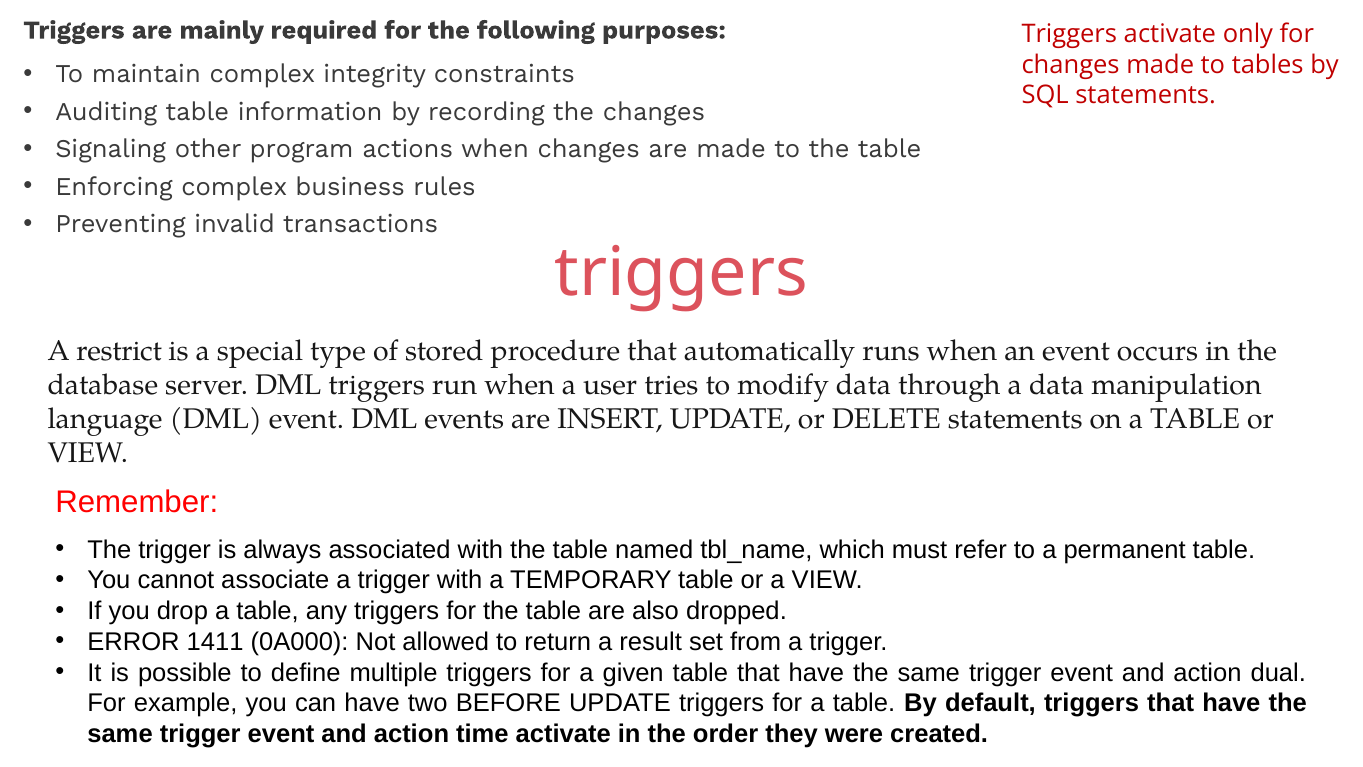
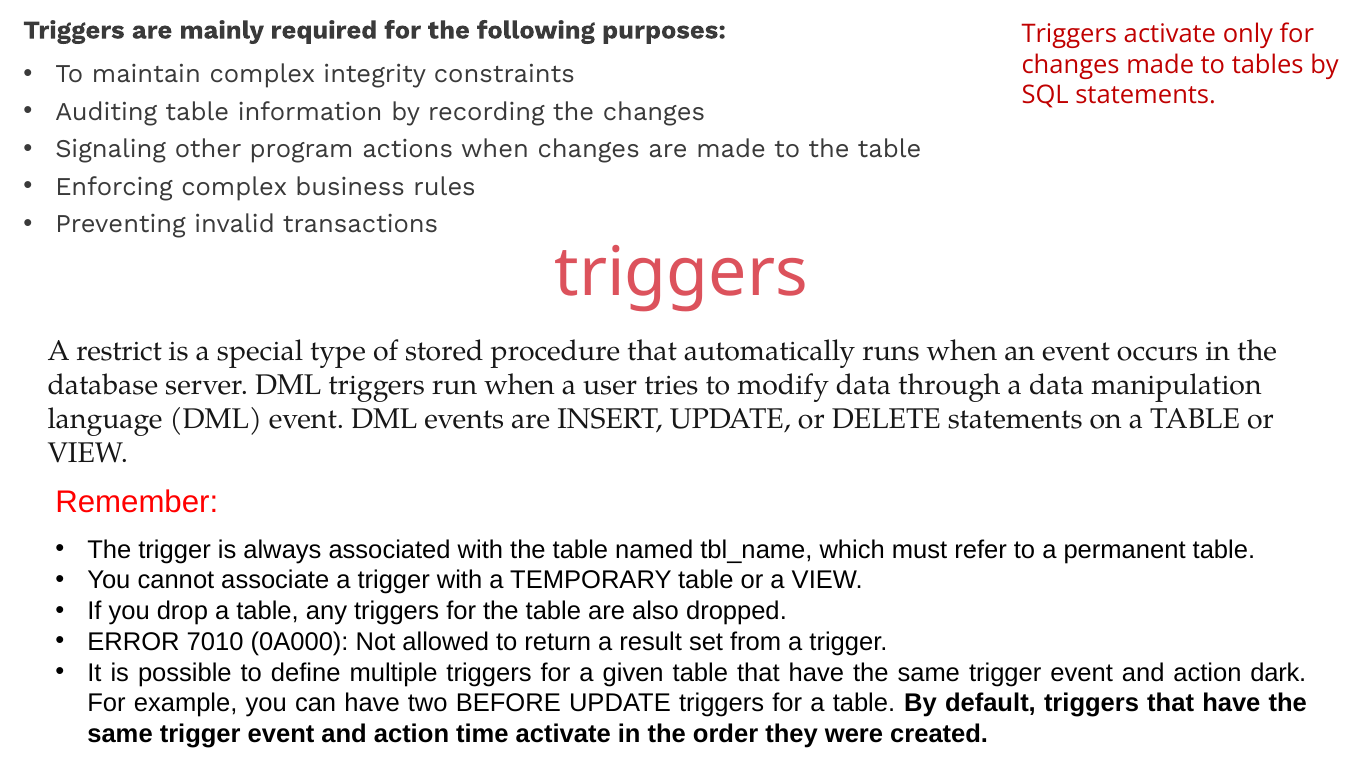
1411: 1411 -> 7010 (215, 642)
dual: dual -> dark (1278, 672)
